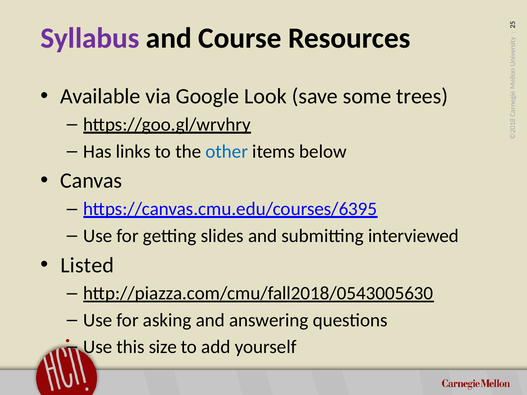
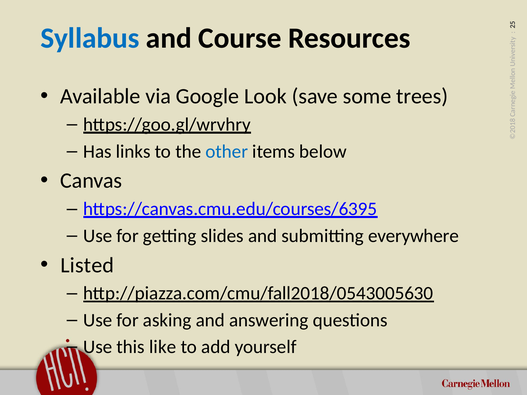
Syllabus colour: purple -> blue (90, 38)
interviewed: interviewed -> everywhere (413, 236)
size: size -> like (163, 347)
